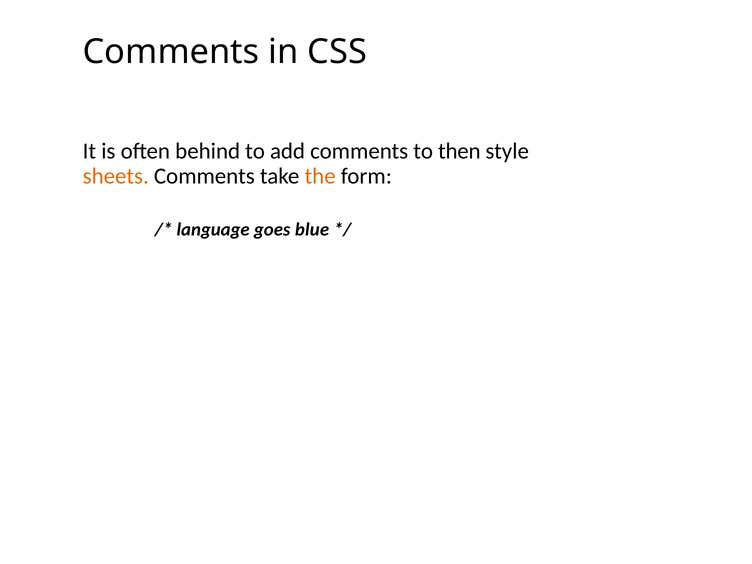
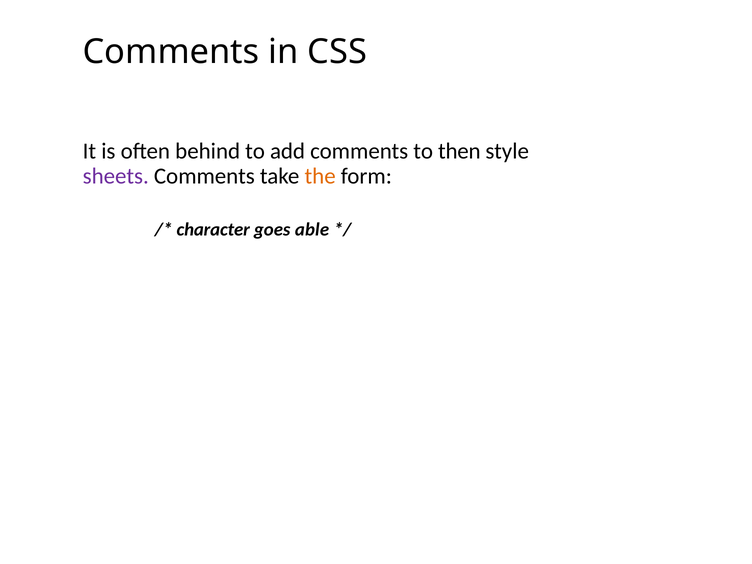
sheets colour: orange -> purple (116, 176)
language: language -> character (213, 229)
blue: blue -> able (312, 229)
